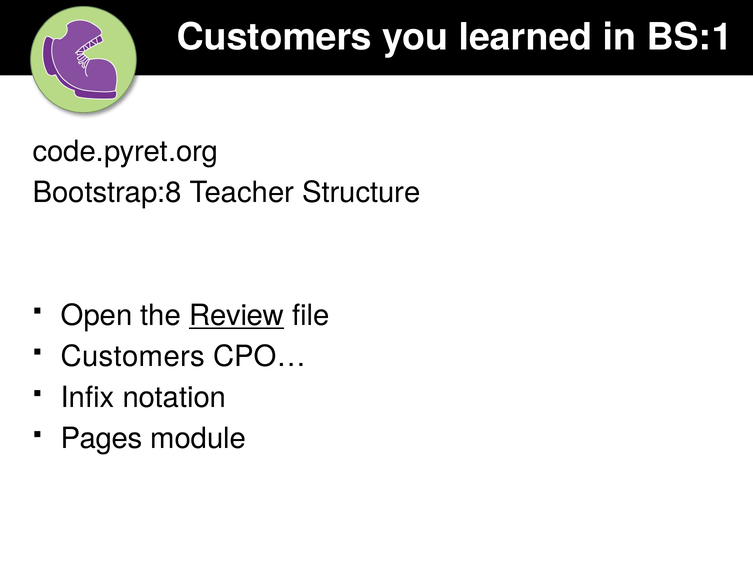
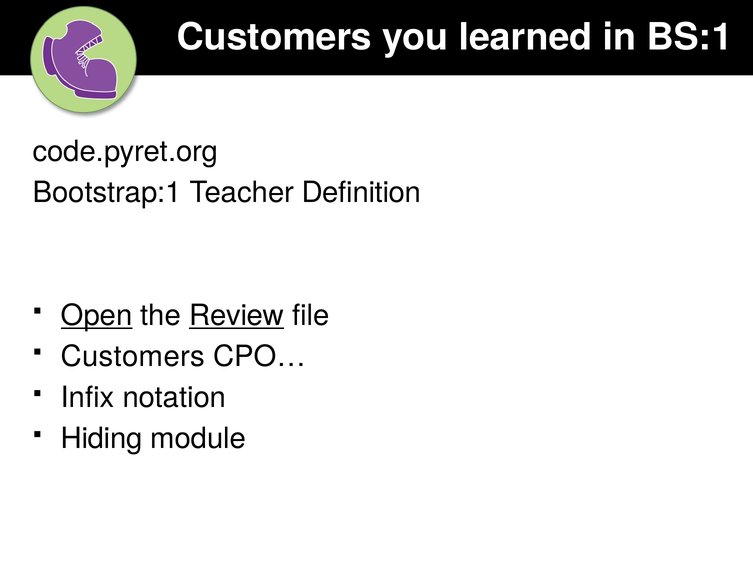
Bootstrap:8: Bootstrap:8 -> Bootstrap:1 (107, 192)
Structure: Structure -> Definition (361, 192)
Open underline: none -> present (97, 315)
Pages: Pages -> Hiding (102, 439)
